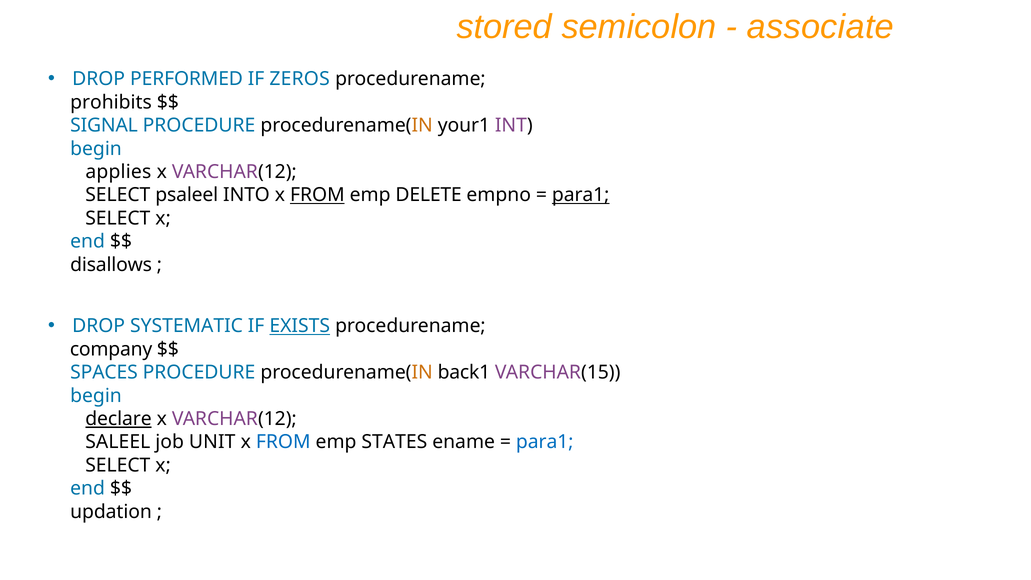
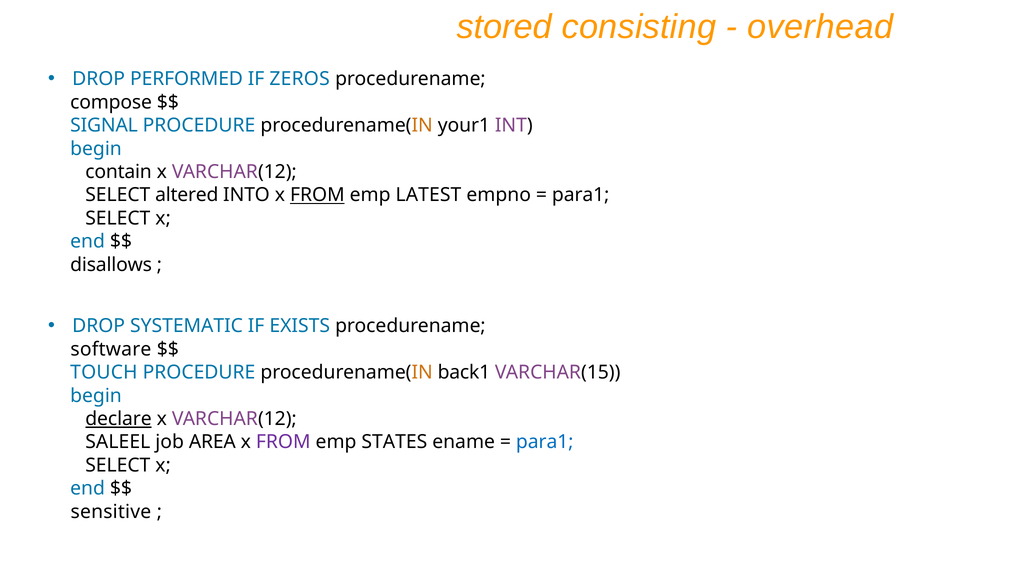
semicolon: semicolon -> consisting (639, 27)
associate: associate -> overhead (820, 27)
prohibits: prohibits -> compose (111, 102)
applies: applies -> contain (119, 172)
psaleel: psaleel -> altered (187, 195)
DELETE: DELETE -> LATEST (428, 195)
para1 underline: present -> none (581, 195)
EXISTS underline: present -> none (300, 326)
company: company -> software (111, 349)
SPACES: SPACES -> TOUCH (104, 372)
UNIT: UNIT -> AREA (212, 442)
FROM colour: blue -> purple (283, 442)
updation: updation -> sensitive (111, 512)
